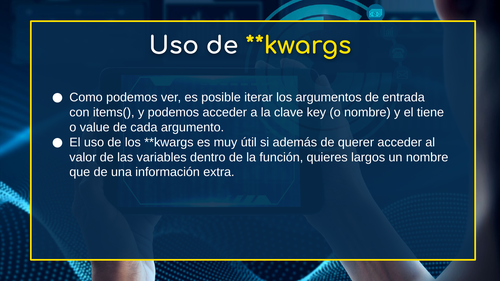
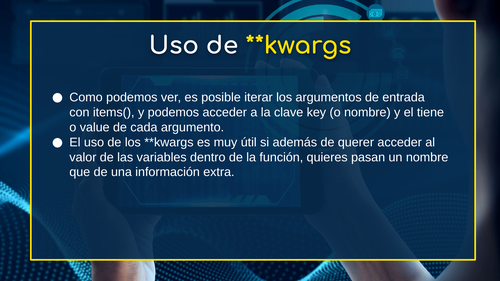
largos: largos -> pasan (368, 157)
